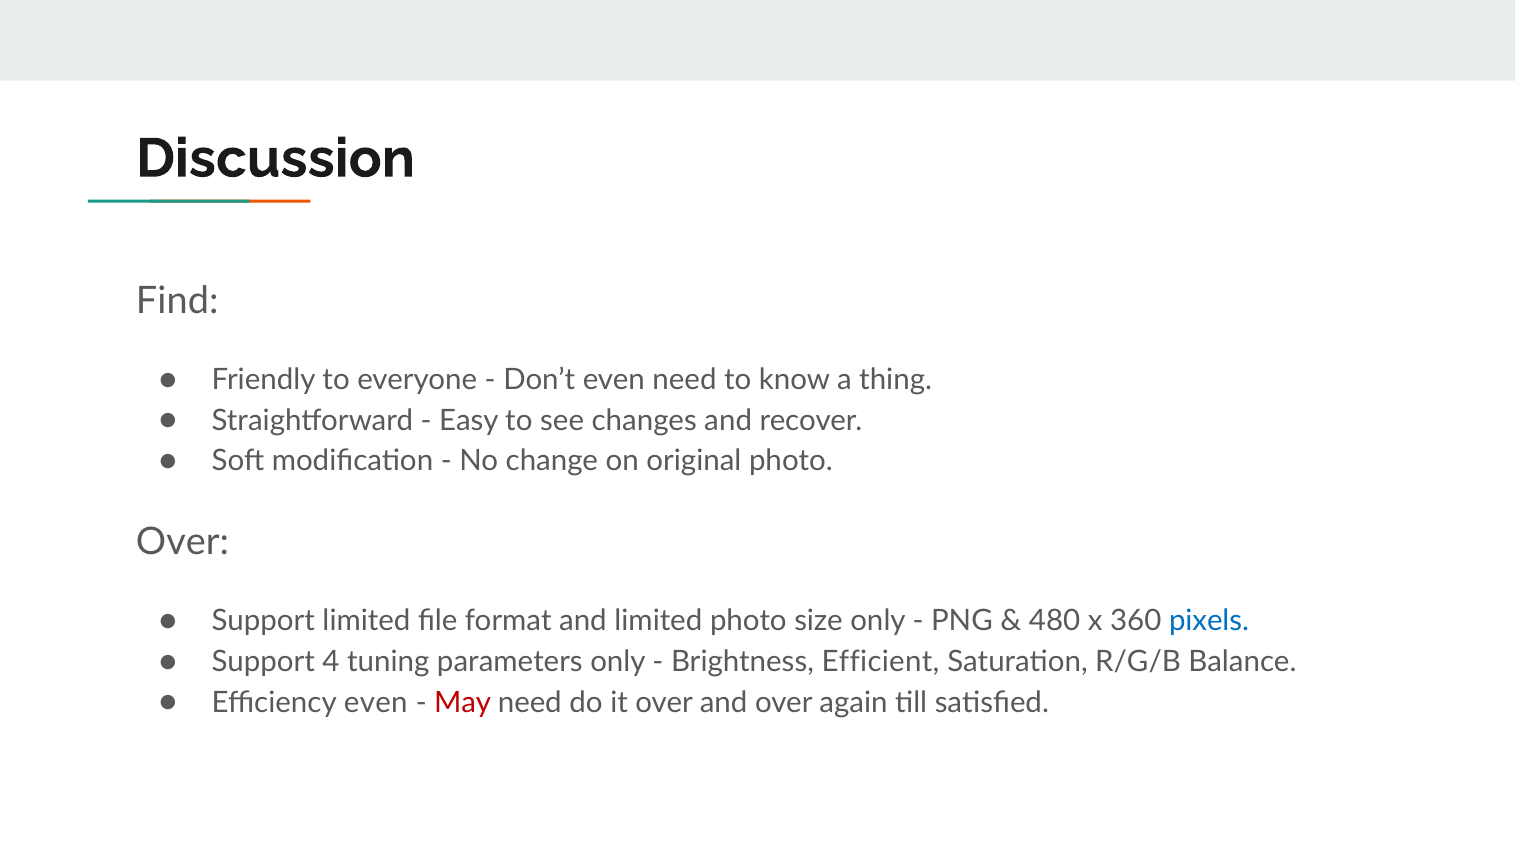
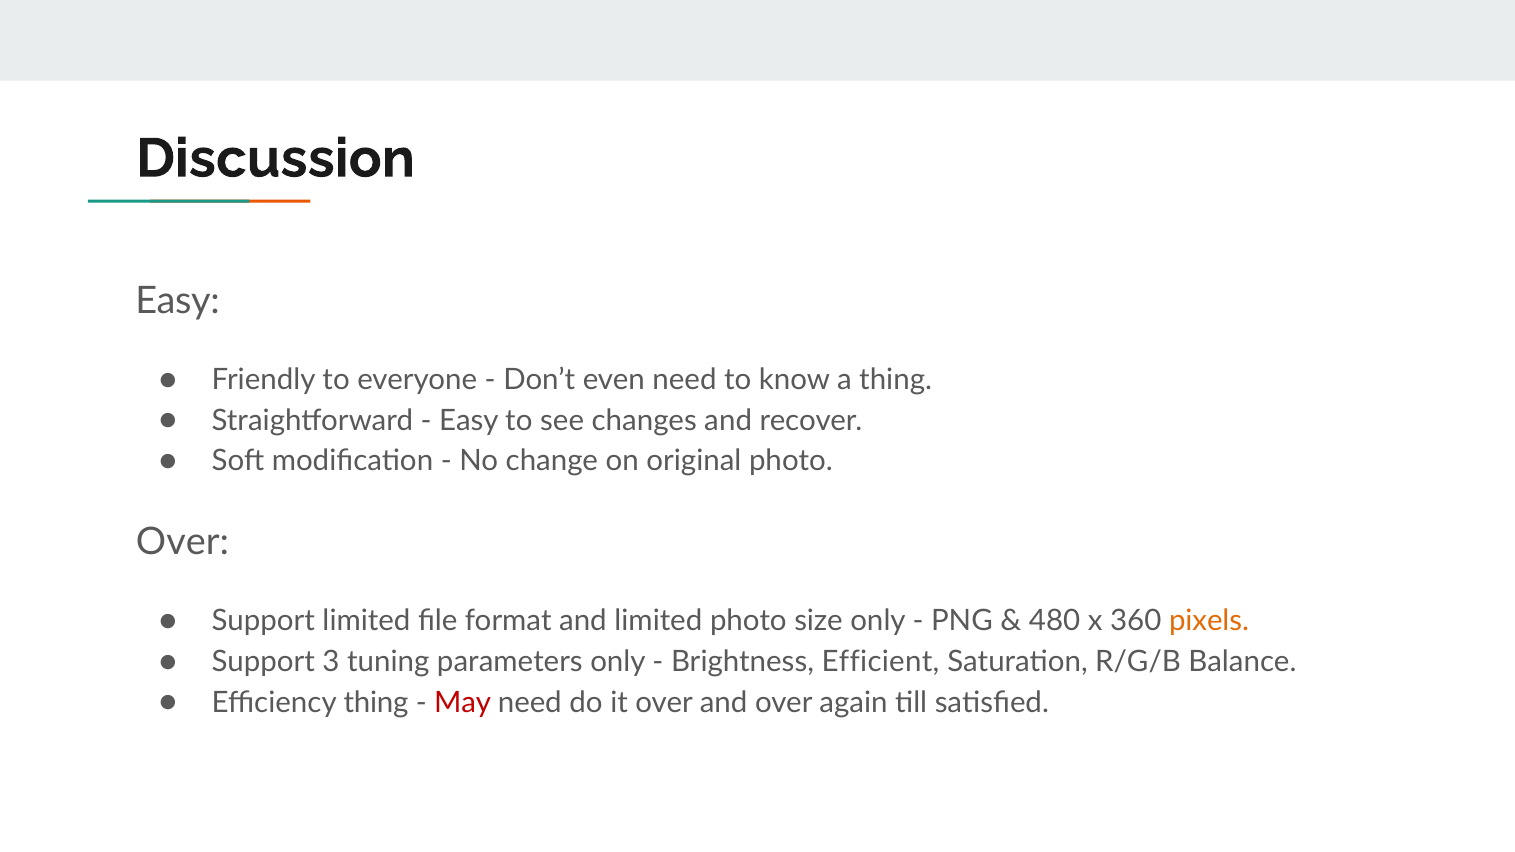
Find: Find -> Easy (178, 301)
pixels colour: blue -> orange (1209, 621)
4: 4 -> 3 (331, 662)
Efficiency even: even -> thing (376, 703)
